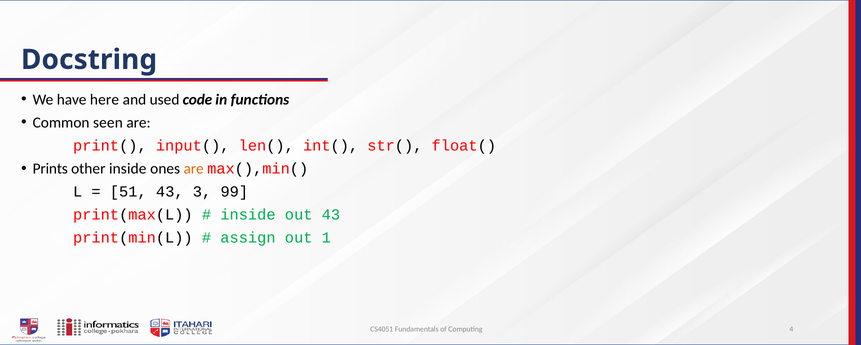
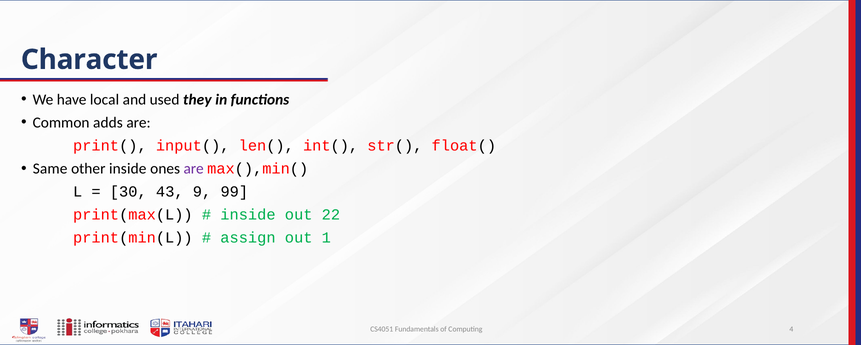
Docstring: Docstring -> Character (89, 60)
here: here -> local (105, 99)
code: code -> they (197, 99)
seen: seen -> adds (108, 122)
Prints: Prints -> Same (50, 168)
are colour: orange -> purple (194, 168)
51: 51 -> 30 (128, 191)
3: 3 -> 9 (202, 191)
out 43: 43 -> 22 (331, 214)
